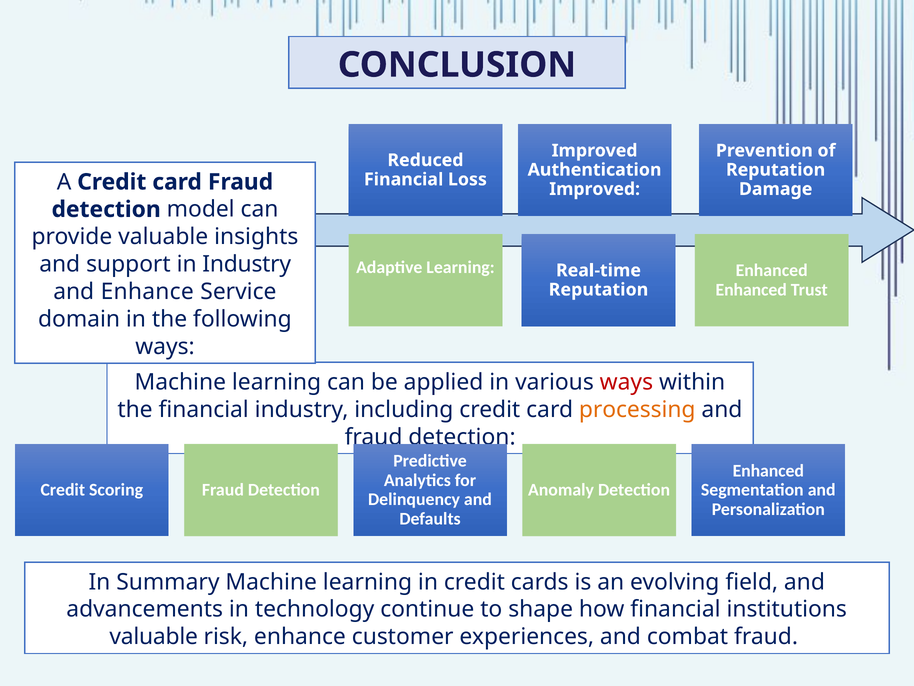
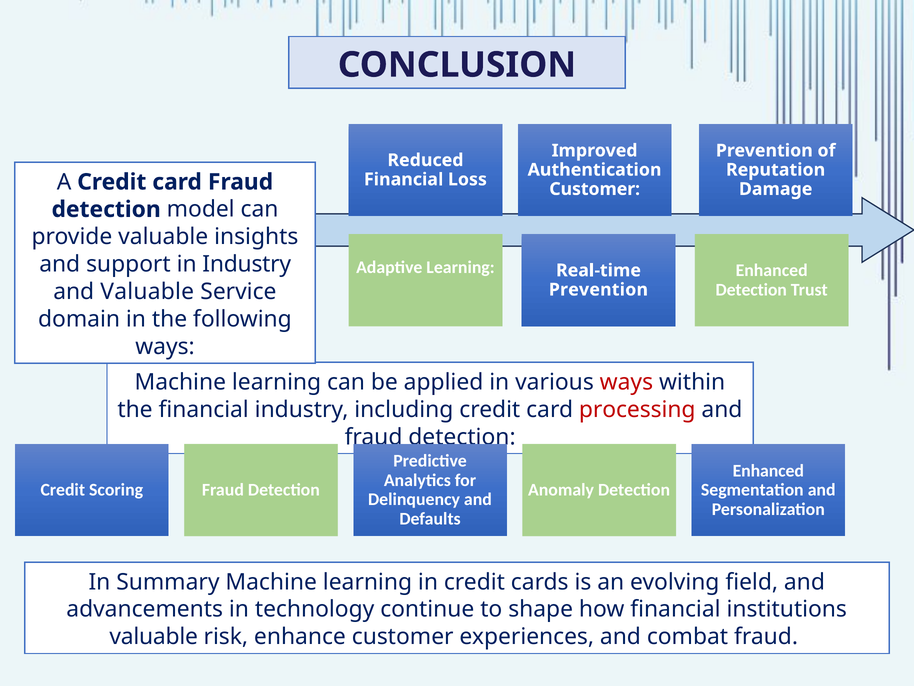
Improved: Improved -> Customer (595, 189)
Enhanced: Enhanced -> Detection (751, 289)
and Enhance: Enhance -> Valuable (147, 292)
Reputation: Reputation -> Prevention (598, 289)
processing colour: orange -> red (637, 409)
